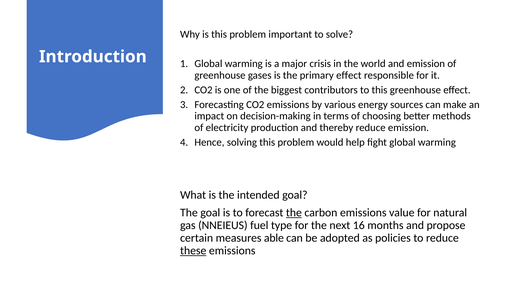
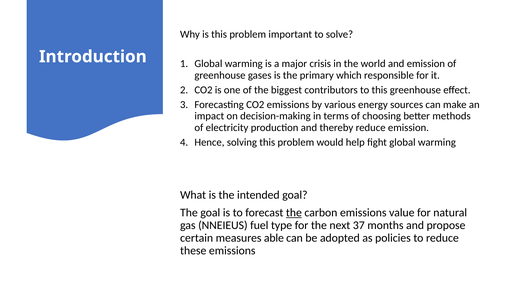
primary effect: effect -> which (349, 75)
16: 16 -> 37 (359, 226)
these underline: present -> none (193, 251)
